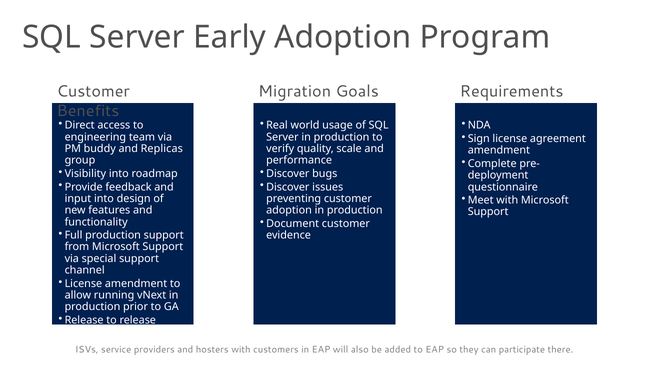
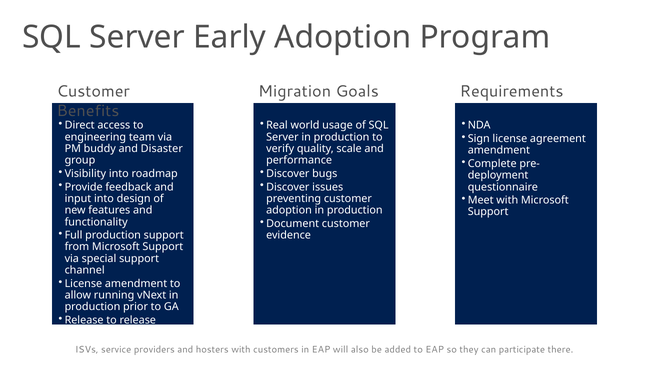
Replicas: Replicas -> Disaster (162, 149)
